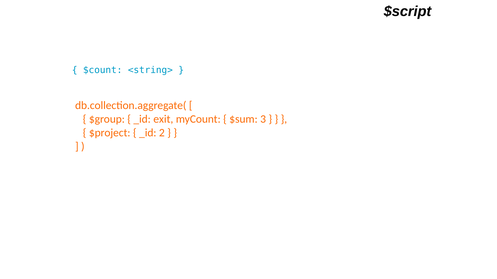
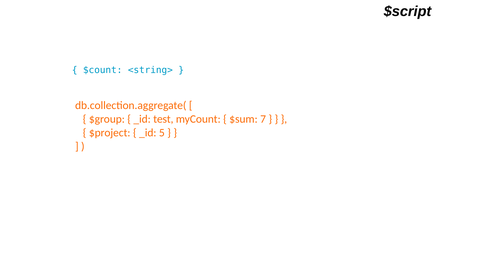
exit: exit -> test (163, 119)
3: 3 -> 7 (263, 119)
2: 2 -> 5 (162, 133)
